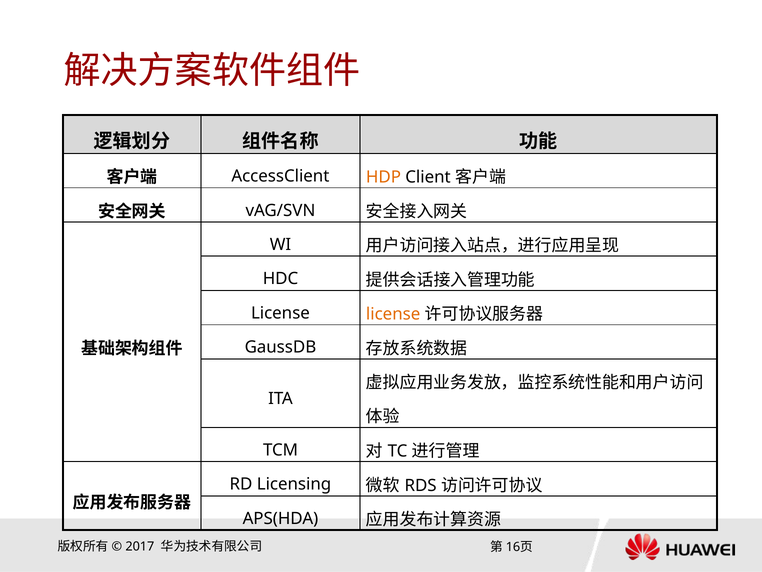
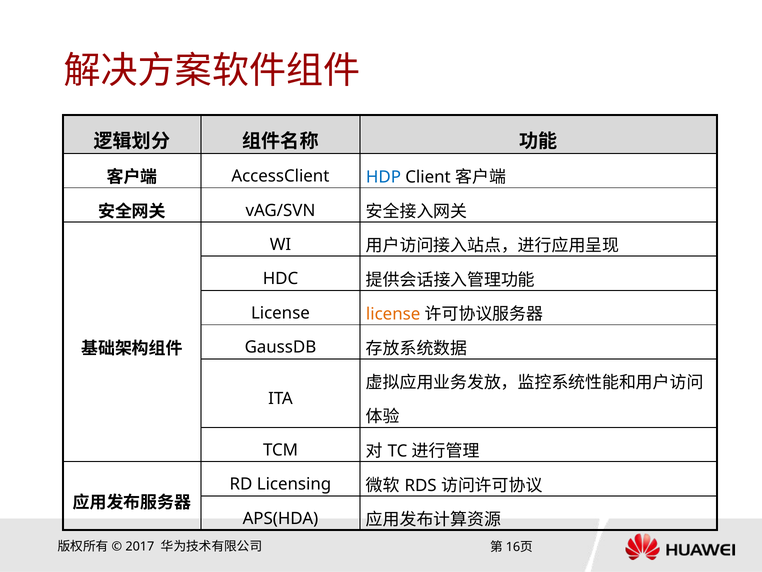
HDP colour: orange -> blue (383, 177)
